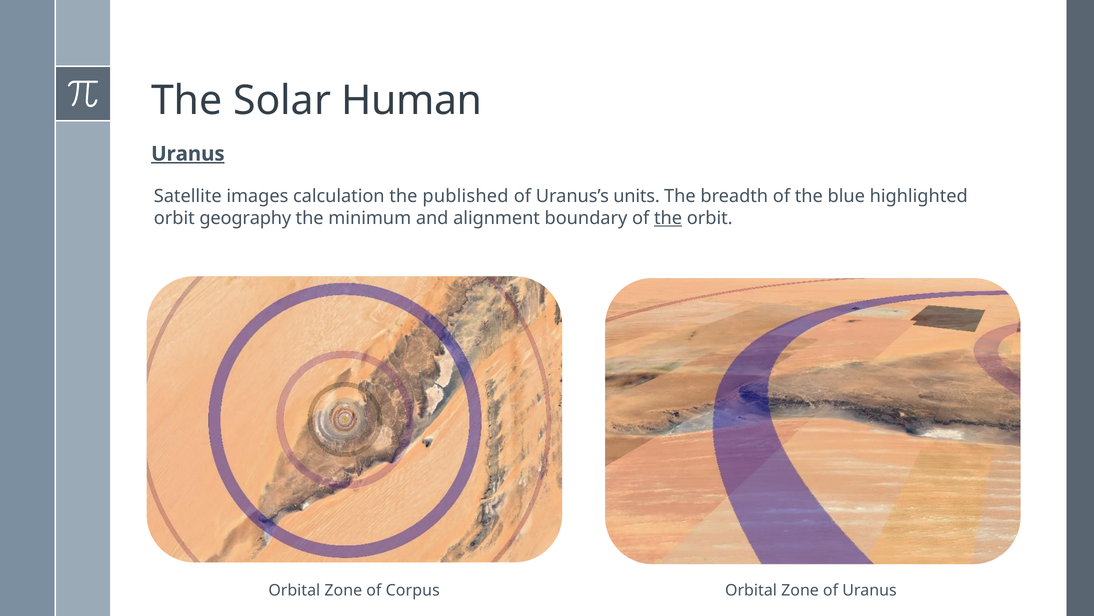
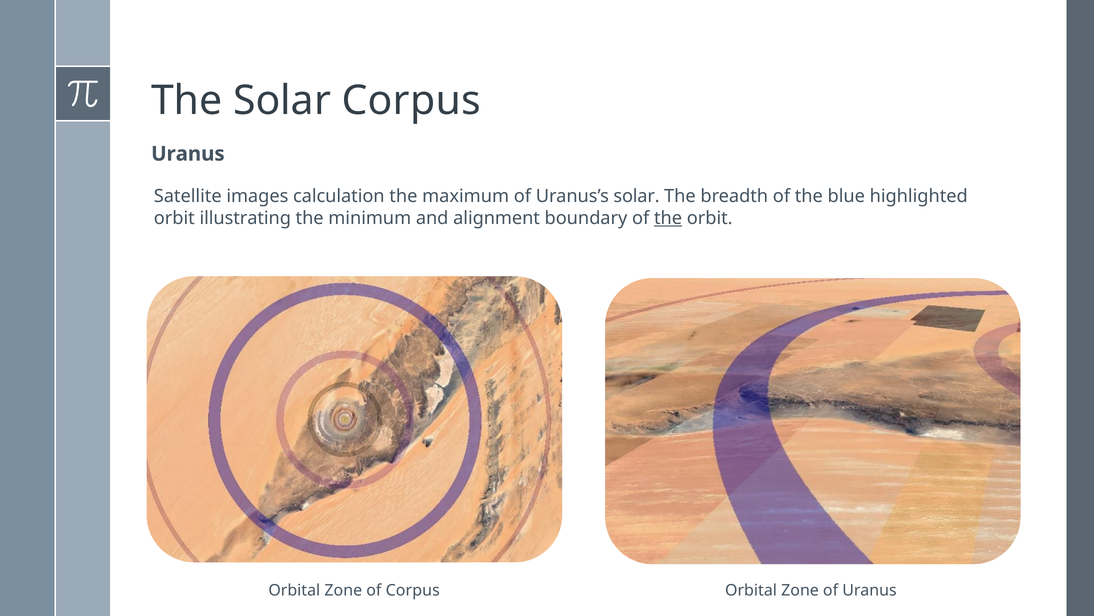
Solar Human: Human -> Corpus (411, 101)
Uranus underline: present -> none (188, 154)
published: published -> maximum (466, 196)
Uranus’s units: units -> solar (637, 196)
geography: geography -> illustrating (245, 218)
